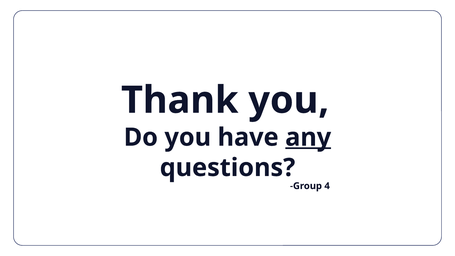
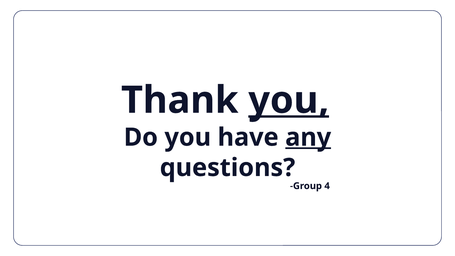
you underline: none -> present (289, 100)
